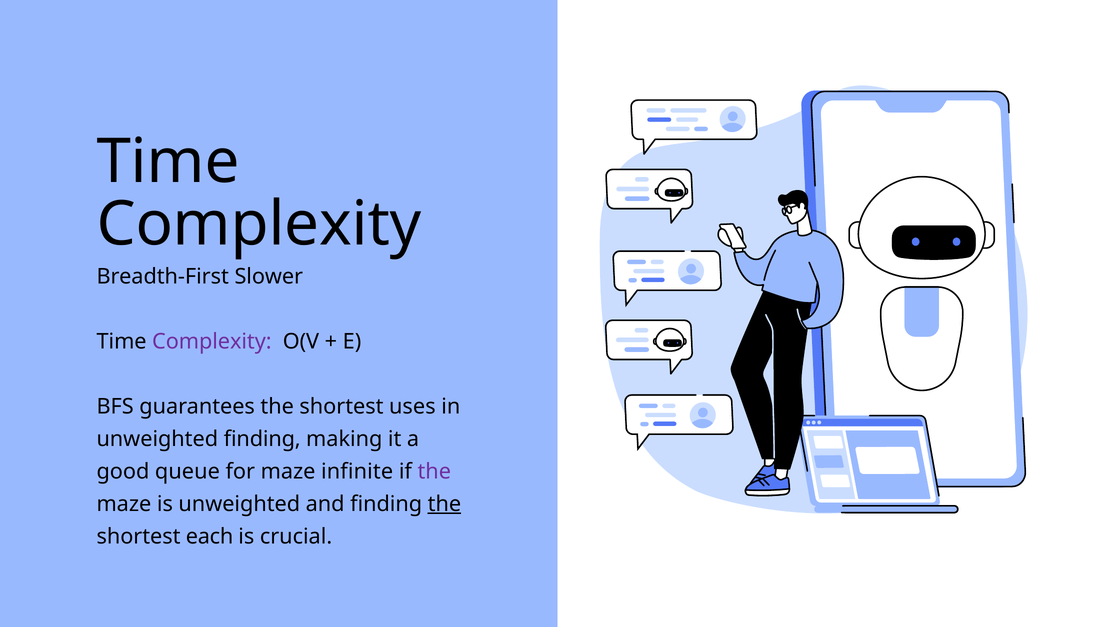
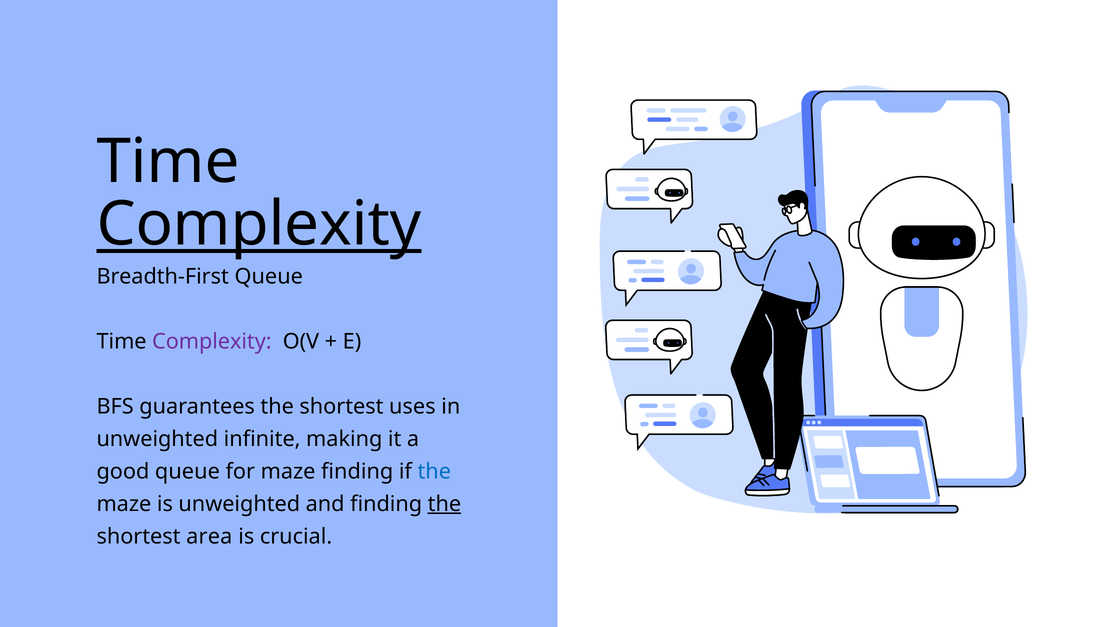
Complexity underline: none -> present (259, 224)
Breadth-First Slower: Slower -> Queue (269, 277)
unweighted finding: finding -> infinite (262, 439)
maze infinite: infinite -> finding (357, 472)
the colour: purple -> blue (434, 472)
each: each -> area (209, 537)
